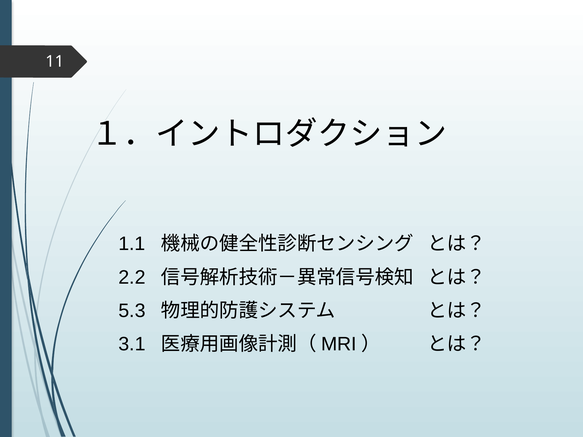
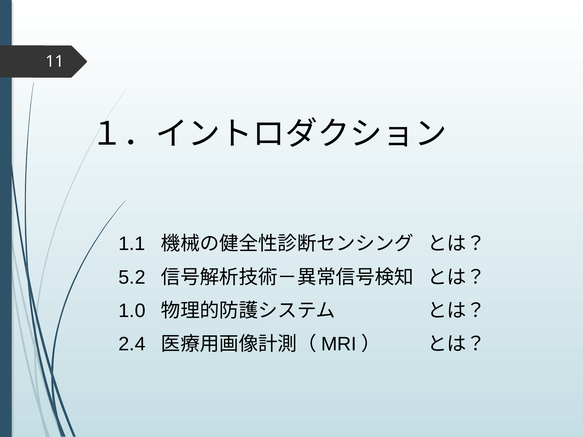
2.2: 2.2 -> 5.2 (132, 277)
5.3: 5.3 -> 1.0 (132, 311)
3.1: 3.1 -> 2.4 (132, 344)
